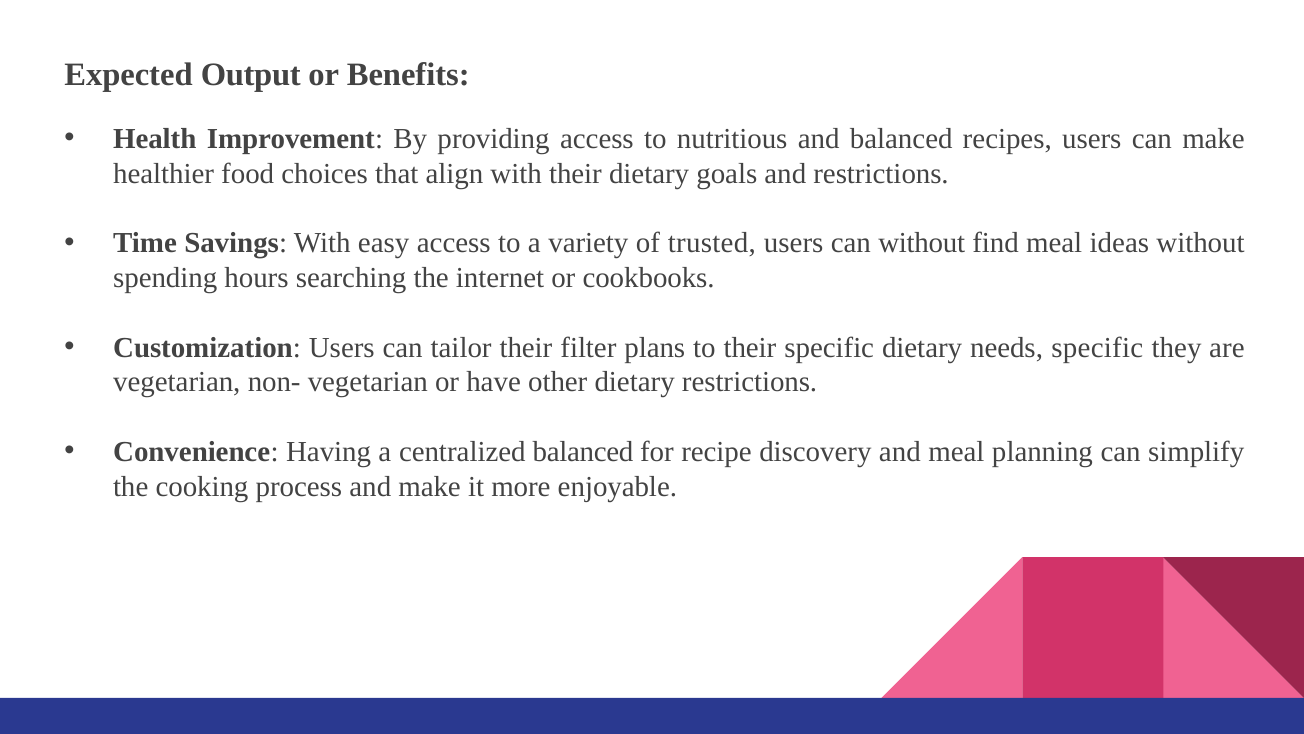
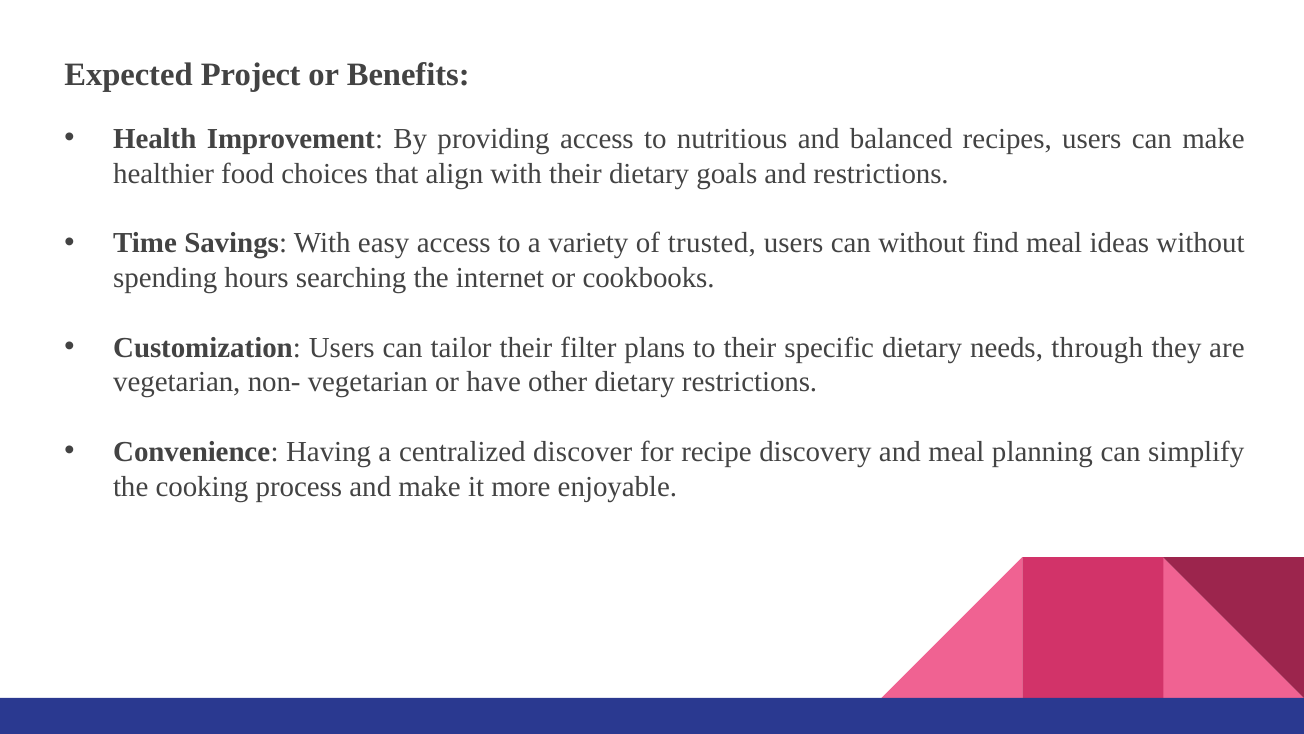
Output: Output -> Project (251, 75)
needs specific: specific -> through (1097, 347)
centralized balanced: balanced -> discover (583, 452)
